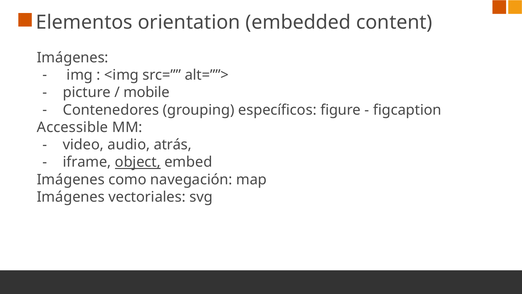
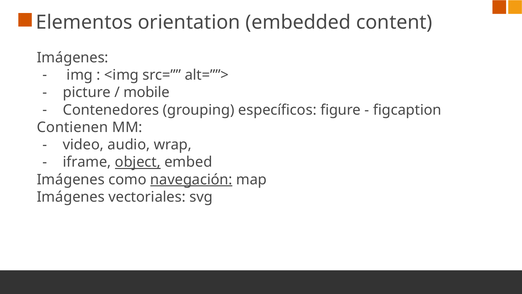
Accessible: Accessible -> Contienen (73, 127)
atrás: atrás -> wrap (173, 145)
navegación underline: none -> present (191, 179)
